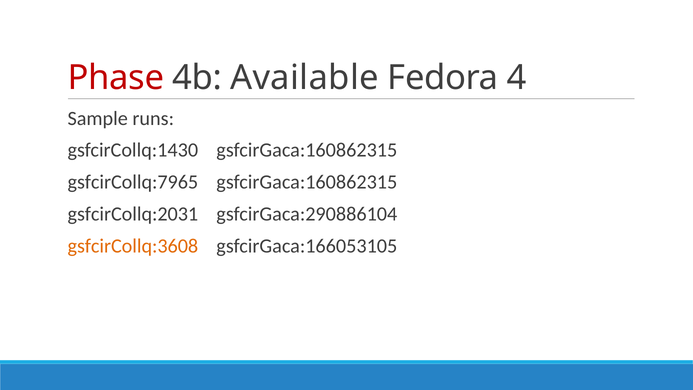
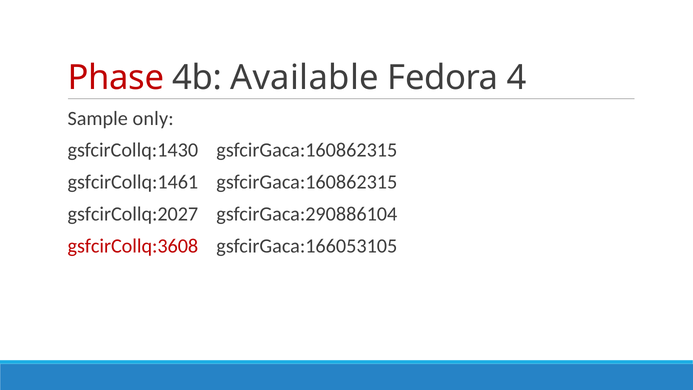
runs: runs -> only (153, 118)
gsfcirCollq:7965: gsfcirCollq:7965 -> gsfcirCollq:1461 (133, 182)
gsfcirCollq:2031: gsfcirCollq:2031 -> gsfcirCollq:2027 (133, 214)
gsfcirCollq:3608 colour: orange -> red (133, 246)
